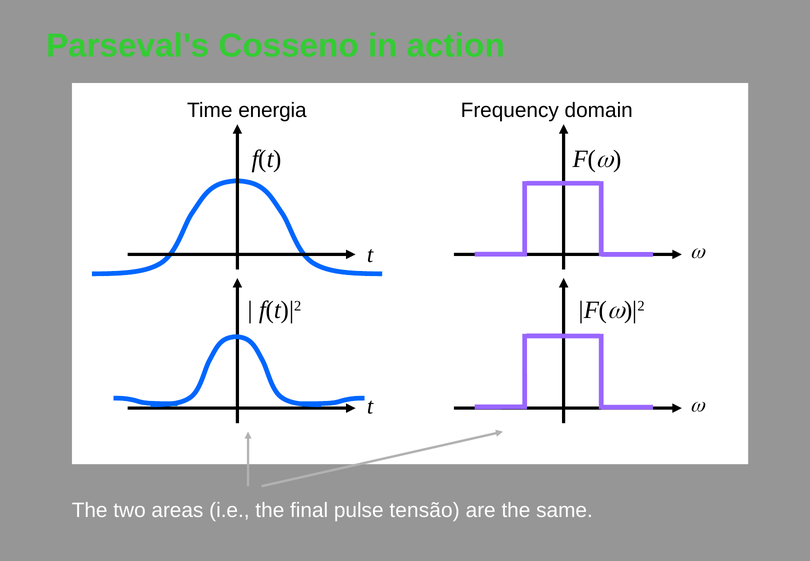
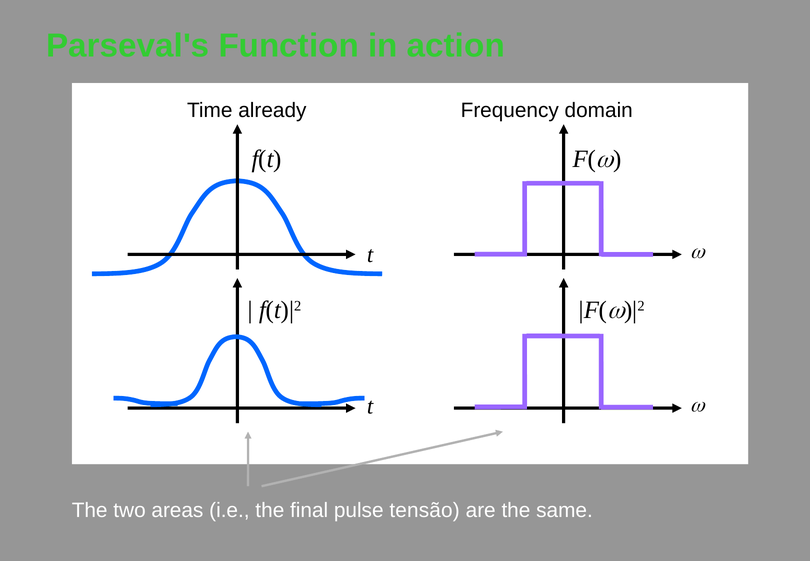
Cosseno: Cosseno -> Function (289, 46)
energia: energia -> already (272, 110)
